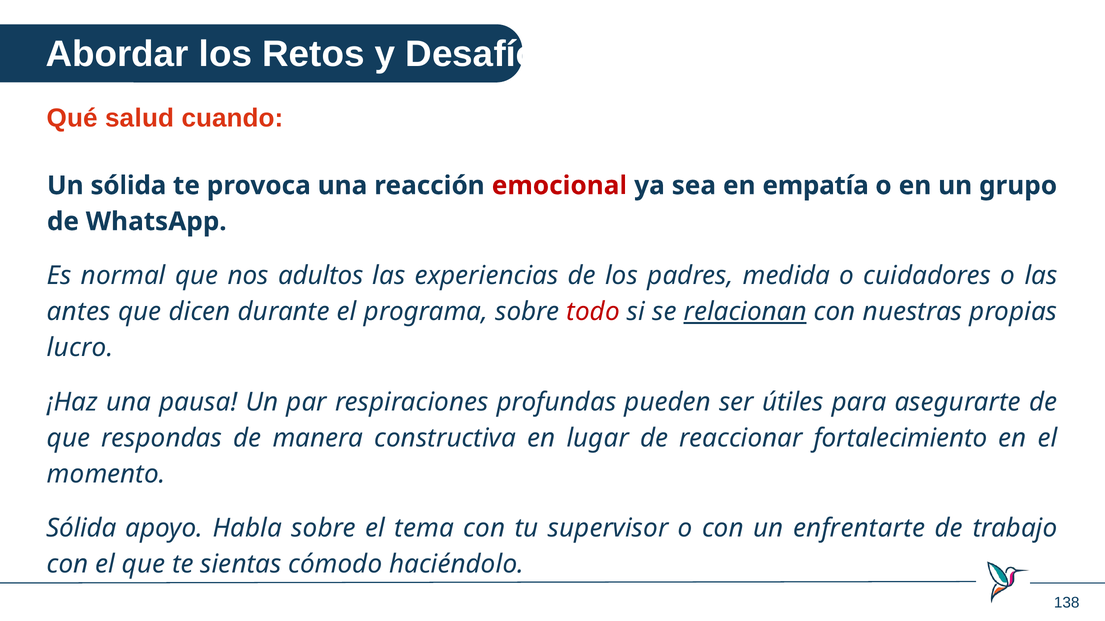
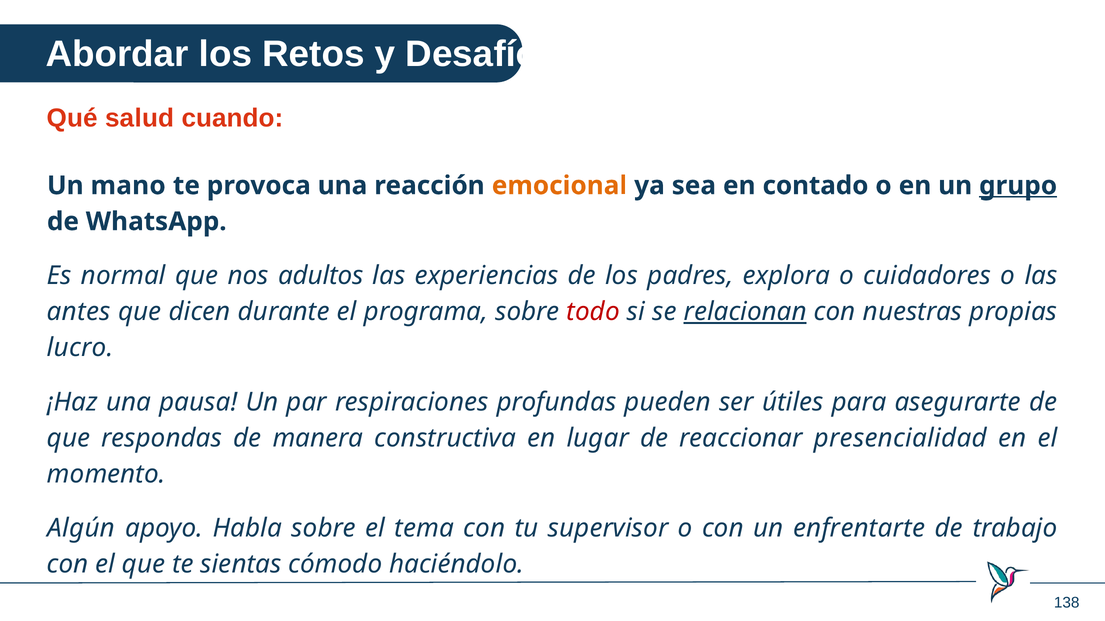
Un sólida: sólida -> mano (128, 186)
emocional colour: red -> orange (559, 186)
empatía: empatía -> contado (815, 186)
grupo underline: none -> present (1018, 186)
medida: medida -> explora (786, 276)
fortalecimiento: fortalecimiento -> presencialidad (900, 438)
Sólida: Sólida -> Algún (81, 529)
